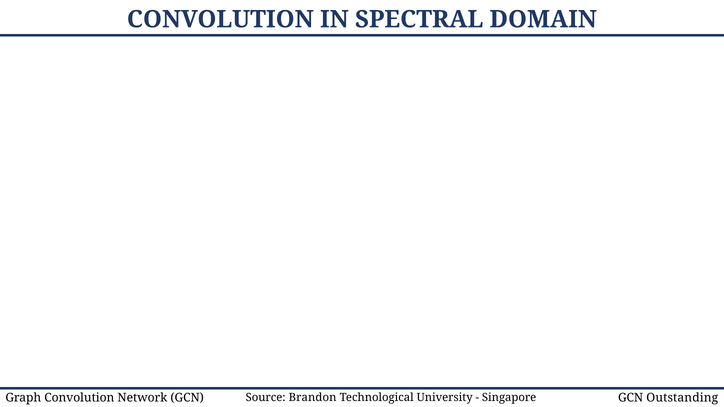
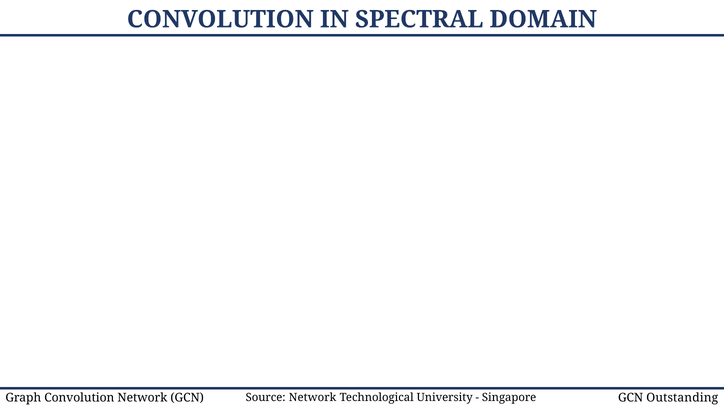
Source Brandon: Brandon -> Network (313, 398)
